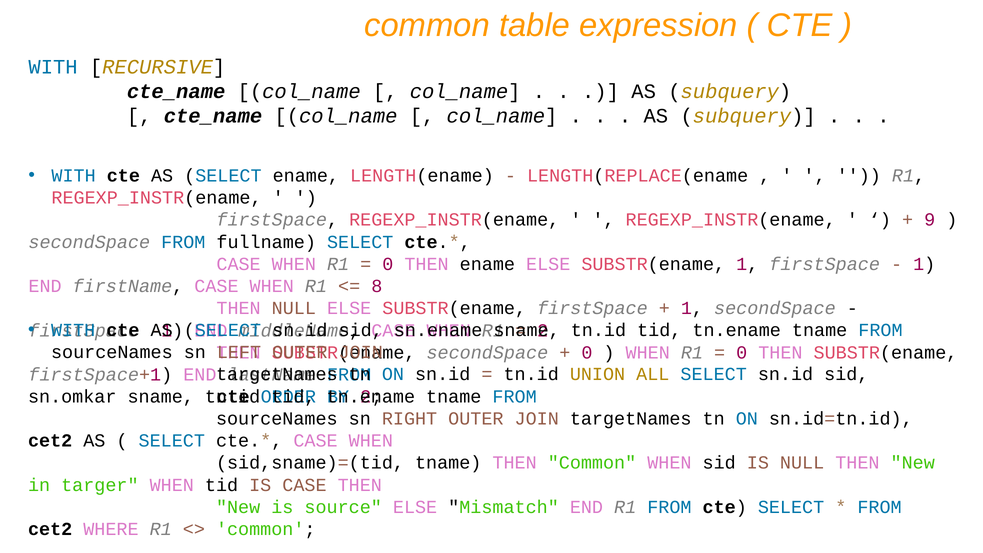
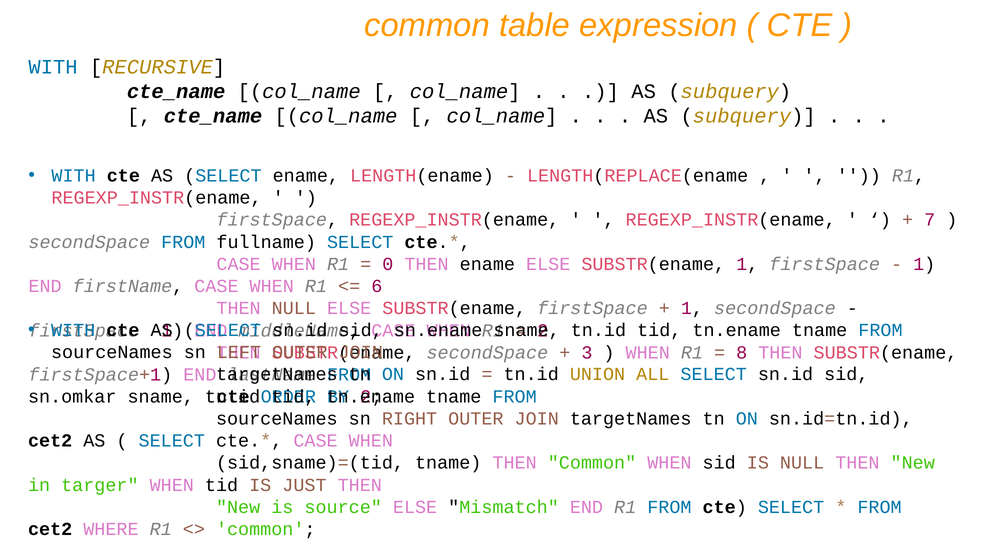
9: 9 -> 7 (930, 220)
8: 8 -> 6 (377, 286)
0: 0 -> 3 (587, 353)
0: 0 -> 8 (742, 353)
IS CASE: CASE -> JUST (304, 485)
